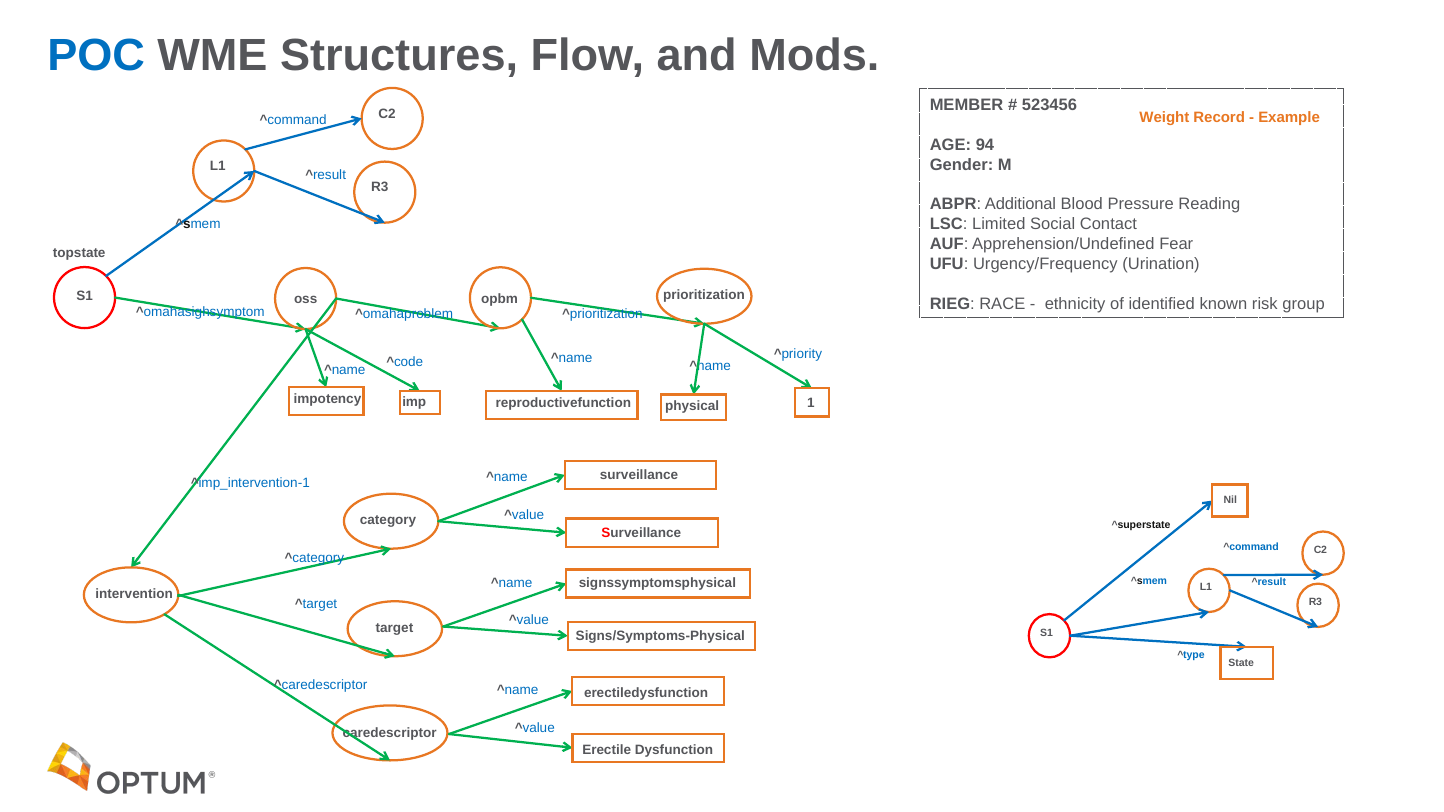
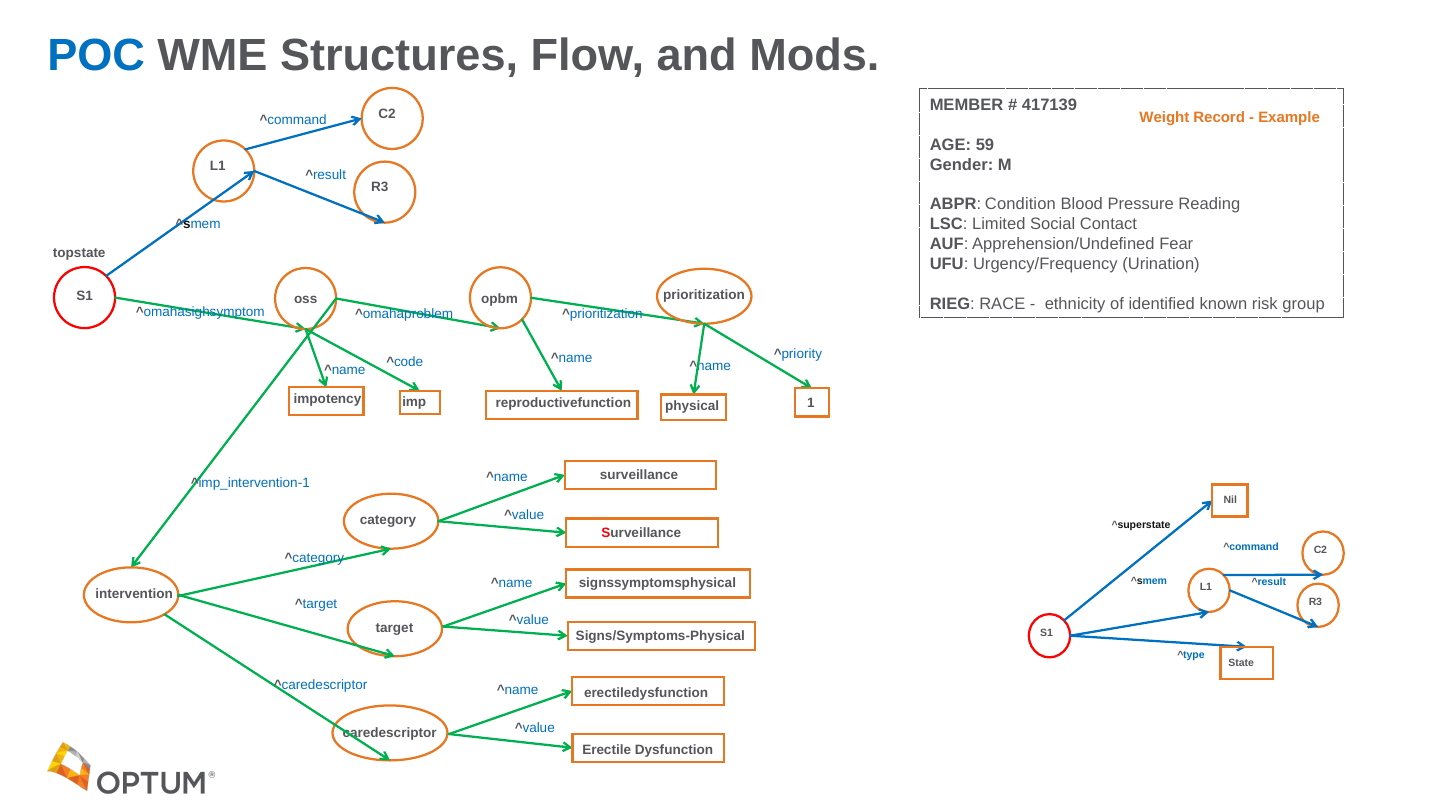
523456: 523456 -> 417139 (1049, 105)
94: 94 -> 59 (985, 145)
Additional: Additional -> Condition (1020, 205)
